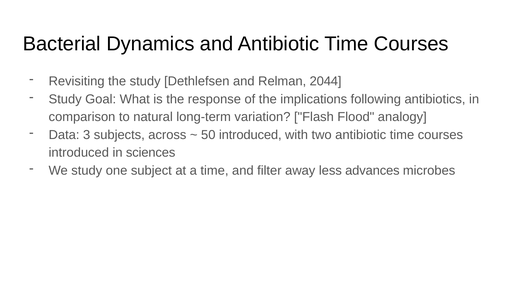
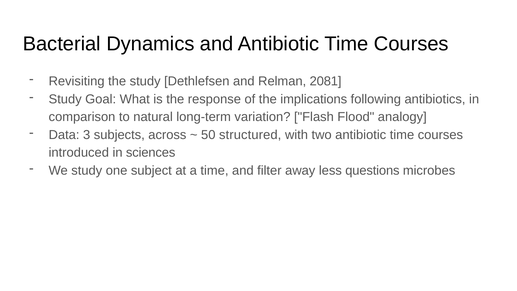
2044: 2044 -> 2081 (326, 81)
50 introduced: introduced -> structured (250, 135)
advances: advances -> questions (372, 170)
